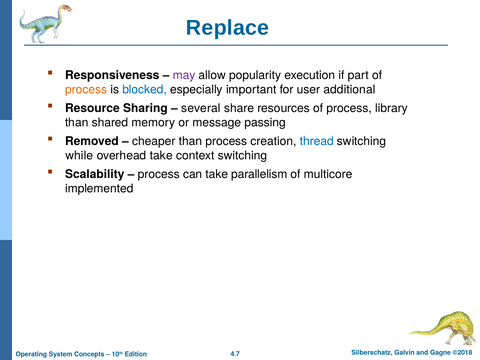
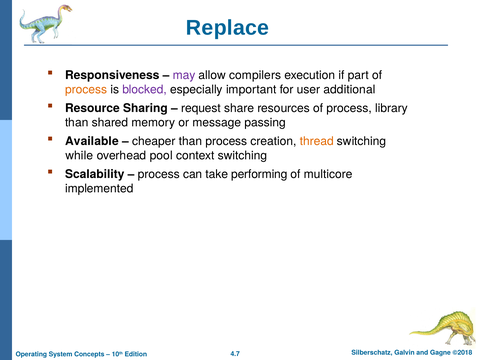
popularity: popularity -> compilers (255, 75)
blocked colour: blue -> purple (145, 90)
several: several -> request (201, 108)
Removed: Removed -> Available (92, 141)
thread colour: blue -> orange (317, 141)
overhead take: take -> pool (161, 156)
parallelism: parallelism -> performing (259, 174)
